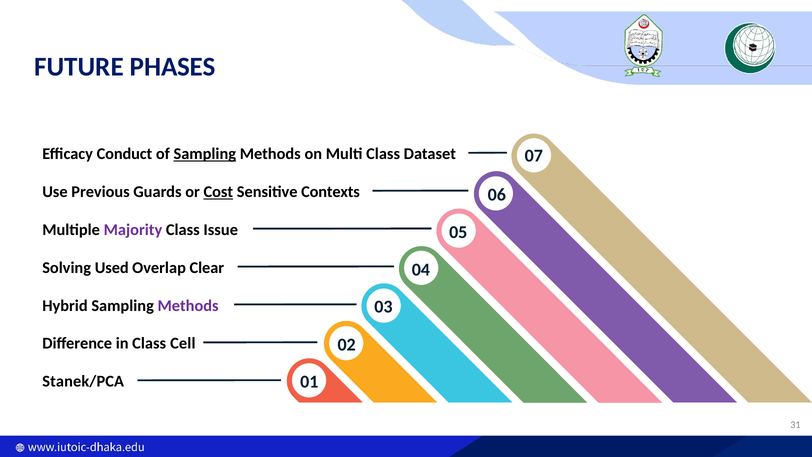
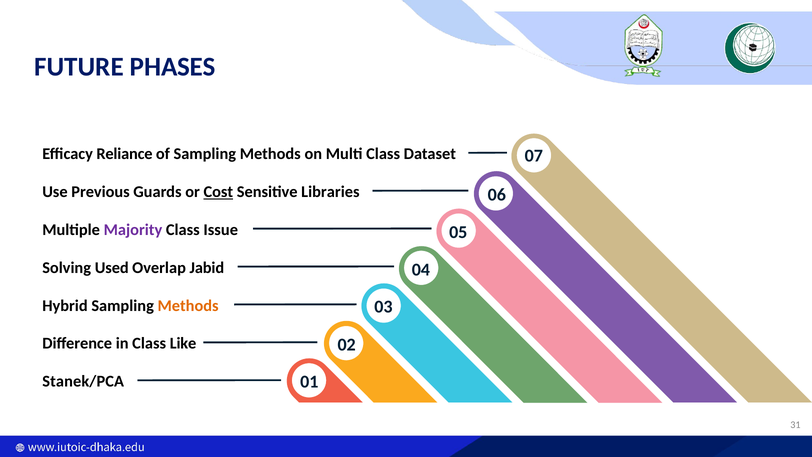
Conduct: Conduct -> Reliance (124, 154)
Sampling underline: present -> none (205, 154)
Contexts: Contexts -> Libraries (330, 192)
Clear: Clear -> Jabid (207, 268)
Methods colour: purple -> orange (188, 305)
Cell: Cell -> Like (183, 343)
